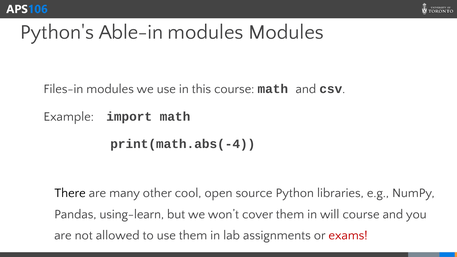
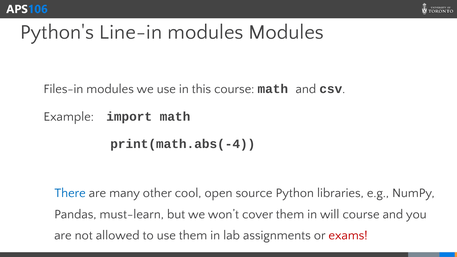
Able-in: Able-in -> Line-in (131, 32)
There colour: black -> blue (70, 193)
using-learn: using-learn -> must-learn (132, 214)
